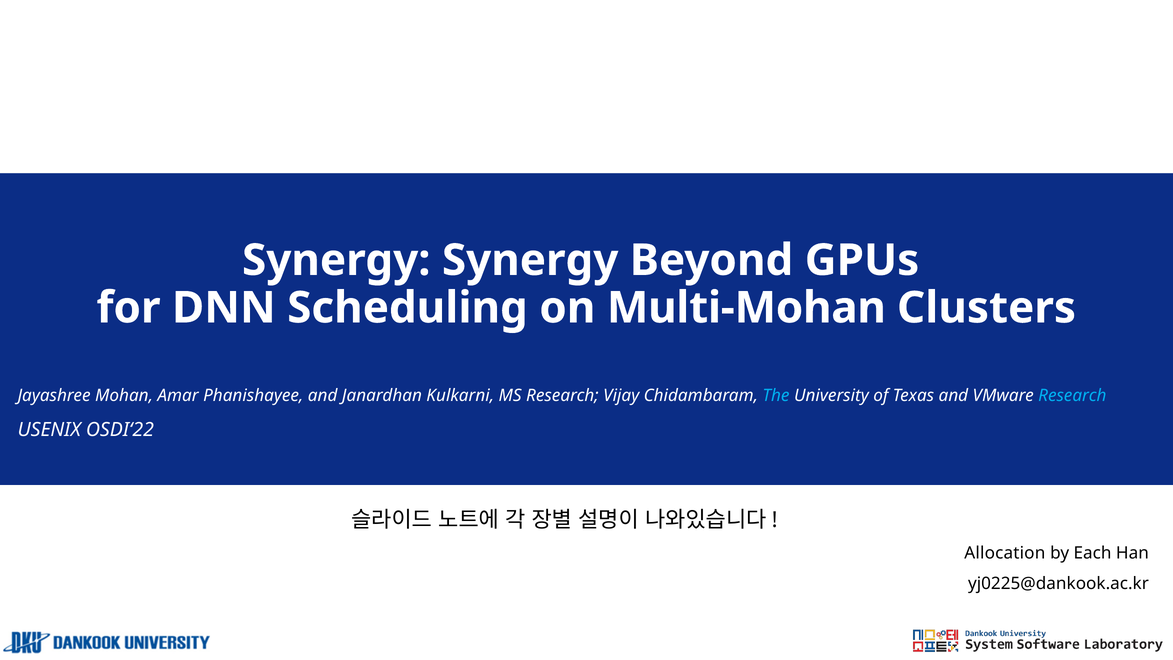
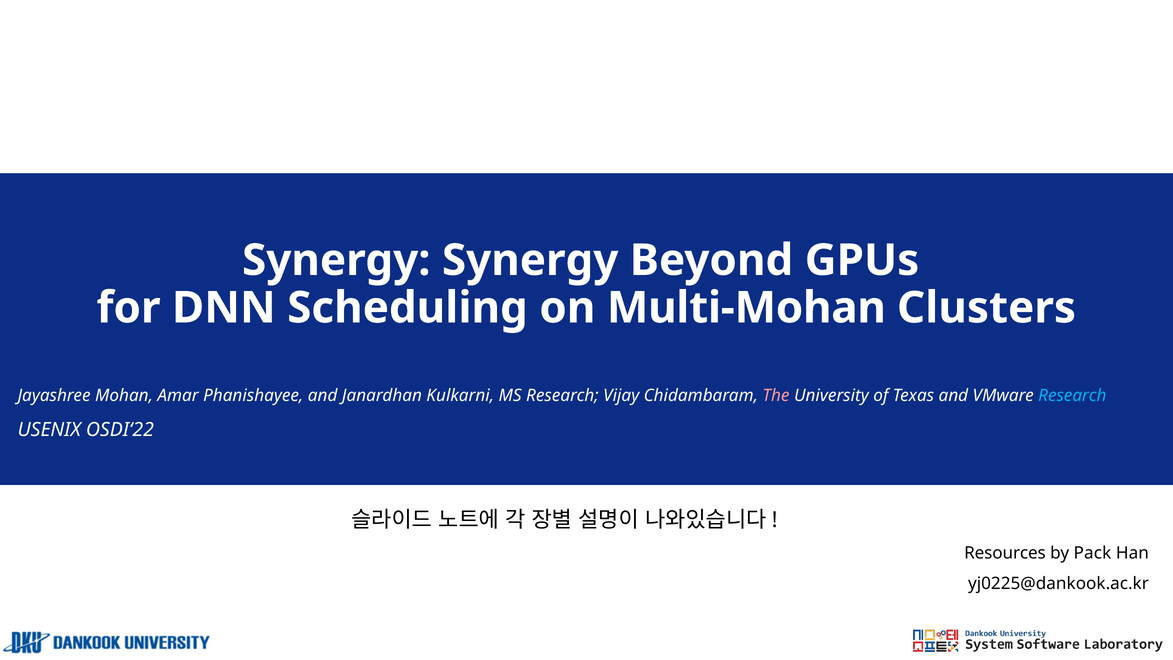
The colour: light blue -> pink (776, 395)
Allocation: Allocation -> Resources (1005, 553)
Each: Each -> Pack (1092, 553)
